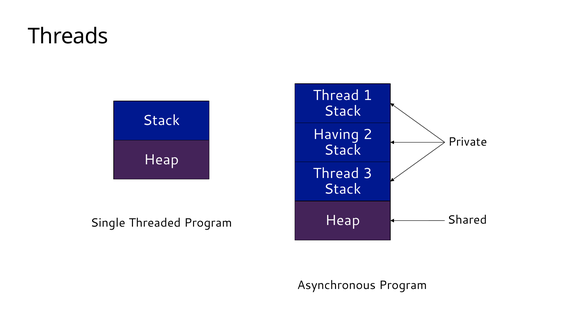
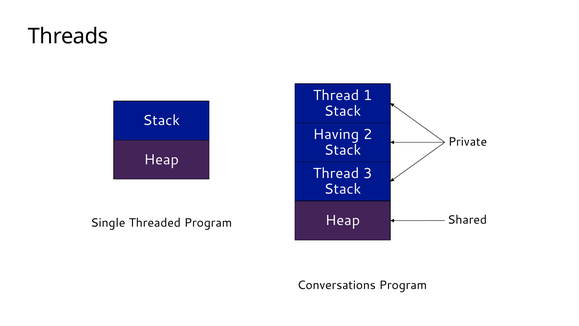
Asynchronous: Asynchronous -> Conversations (336, 285)
